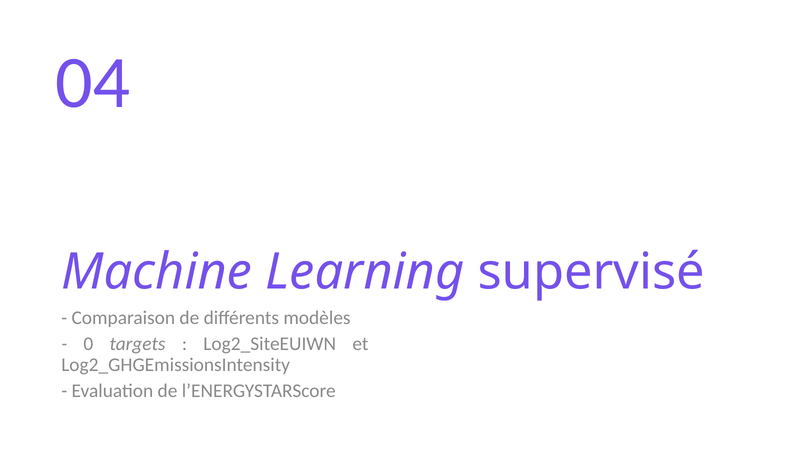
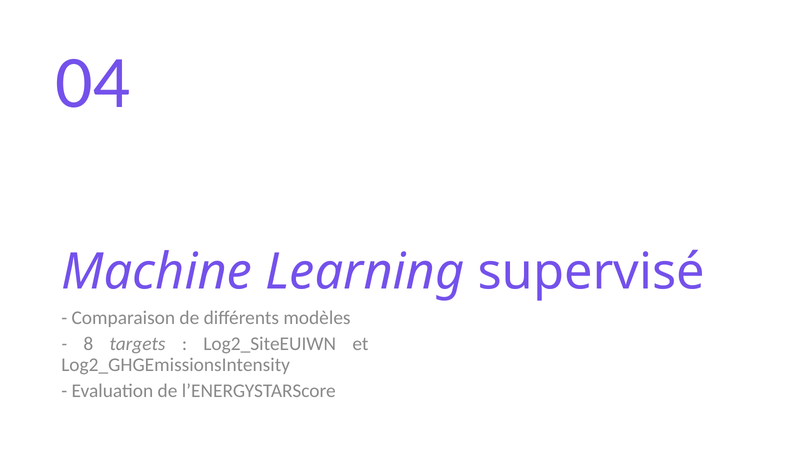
0: 0 -> 8 (88, 344)
